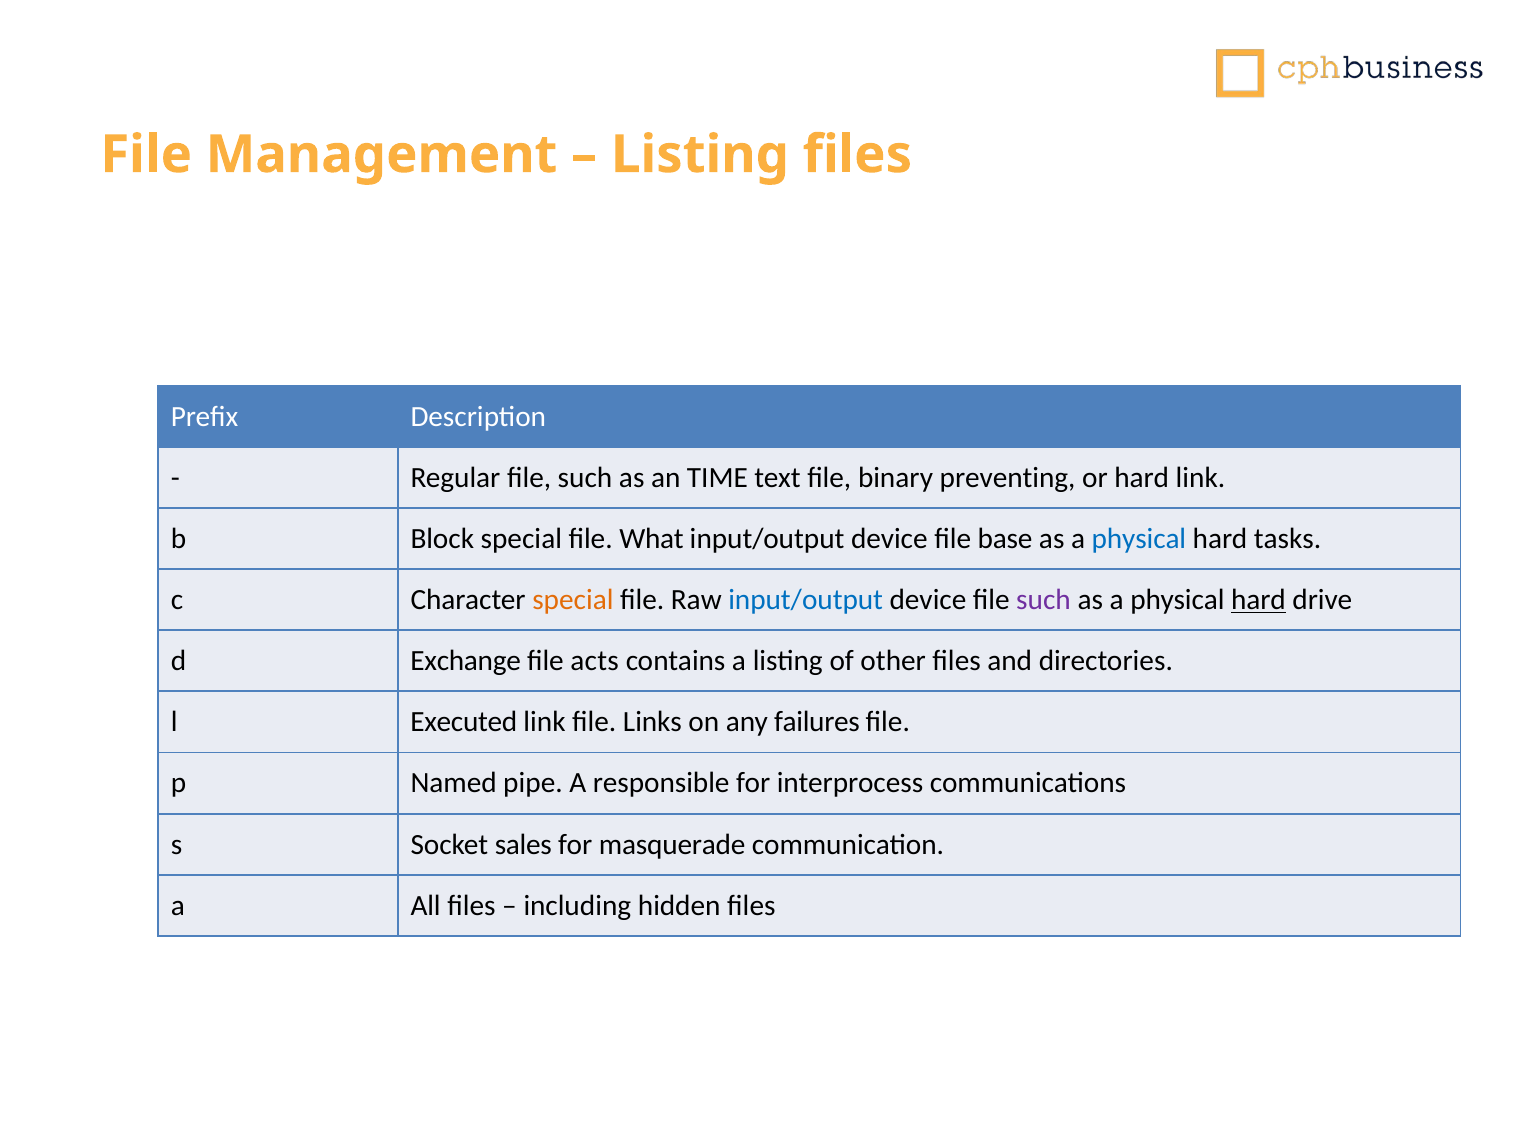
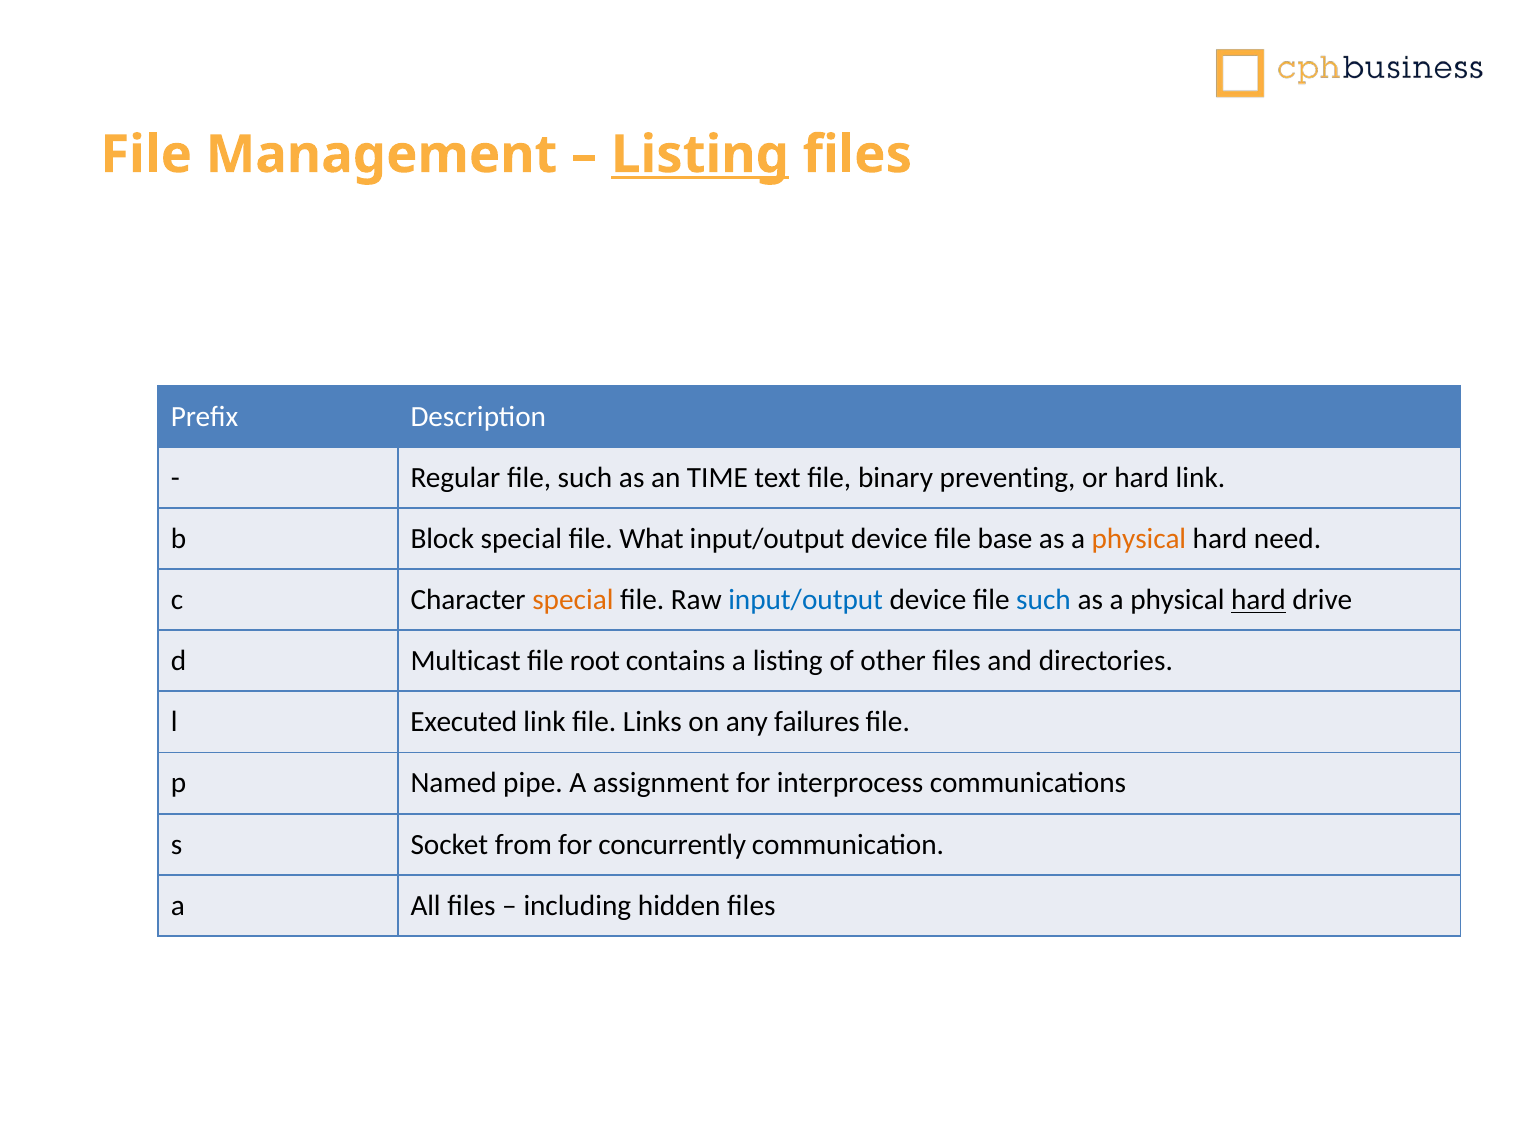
Listing underline: none -> present (700, 155)
physical colour: blue -> orange (1139, 539)
tasks: tasks -> need (1288, 539)
such colour: purple -> blue (1044, 600)
Exchange: Exchange -> Multicast (466, 661)
acts: acts -> root (595, 661)
responsible: responsible -> assignment (661, 783)
sales: sales -> from (523, 844)
masquerade: masquerade -> concurrently (672, 844)
